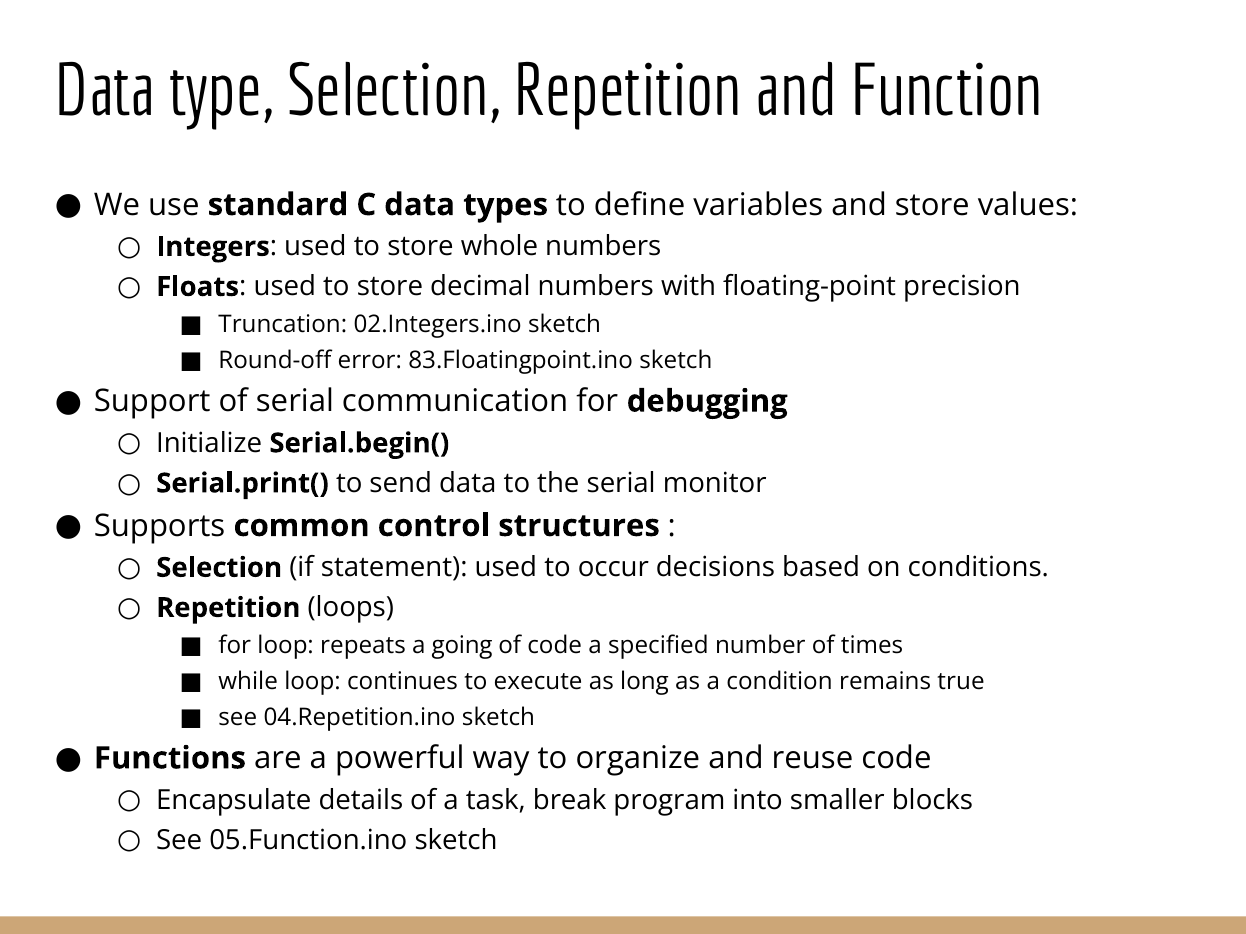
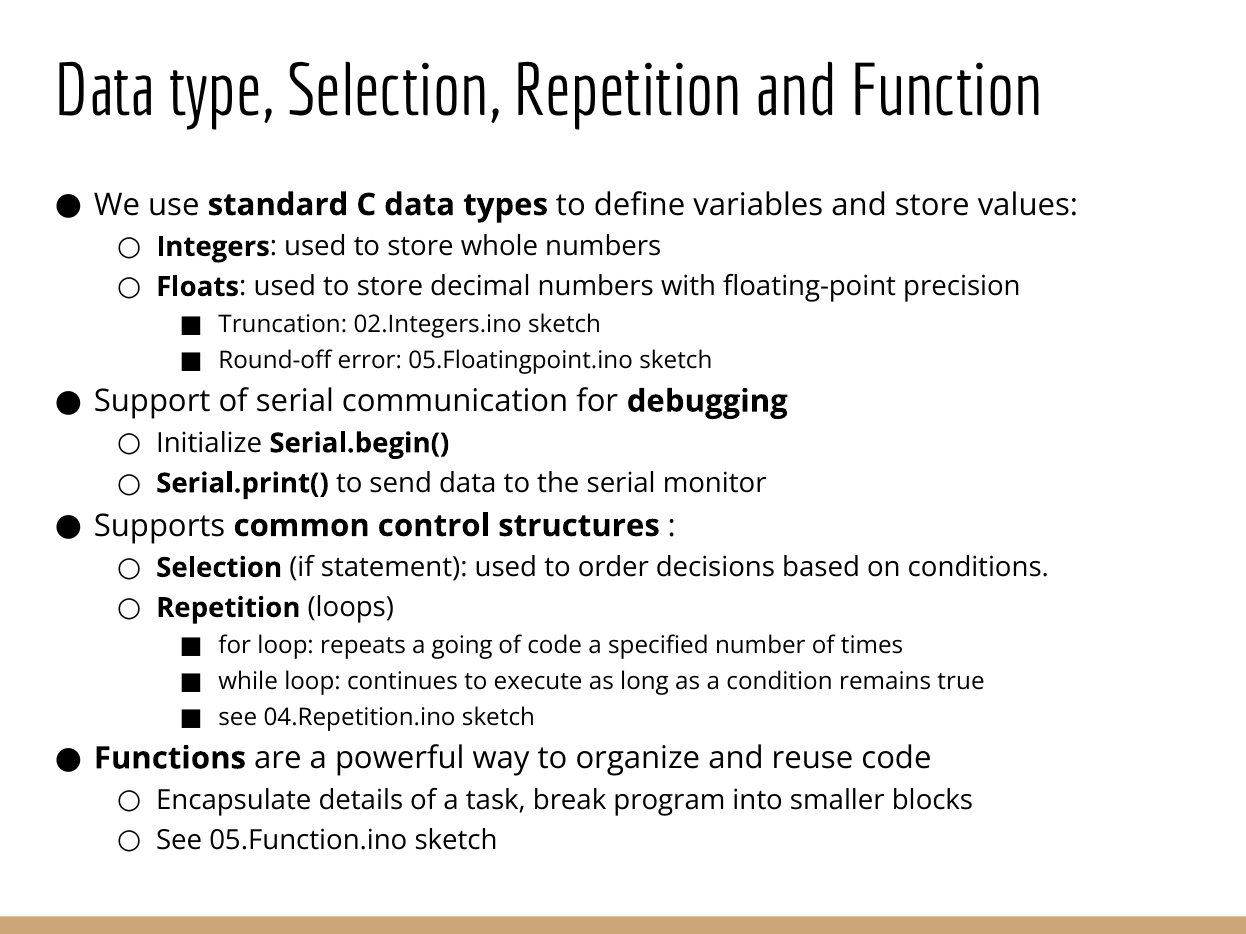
83.Floatingpoint.ino: 83.Floatingpoint.ino -> 05.Floatingpoint.ino (521, 361)
occur: occur -> order (613, 568)
